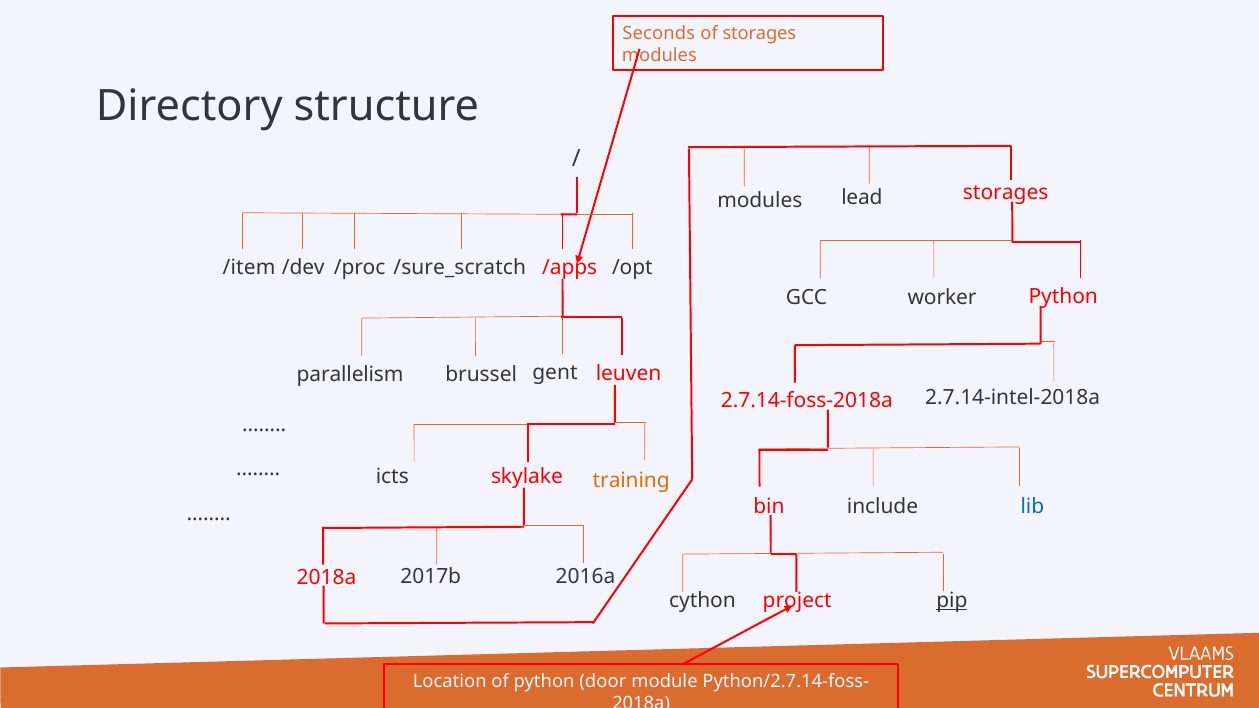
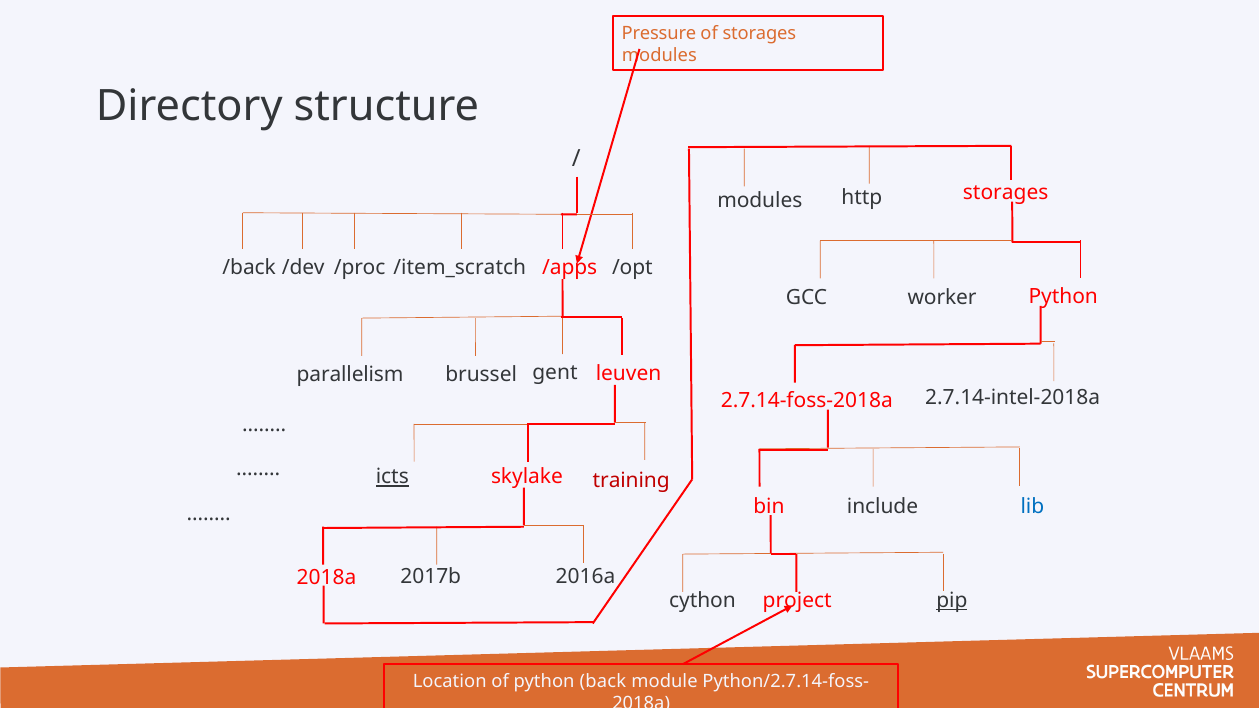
Seconds: Seconds -> Pressure (659, 33)
lead: lead -> http (862, 198)
/item: /item -> /back (249, 268)
/sure_scratch: /sure_scratch -> /item_scratch (460, 268)
icts underline: none -> present (392, 477)
training colour: orange -> red (631, 481)
door: door -> back (603, 681)
